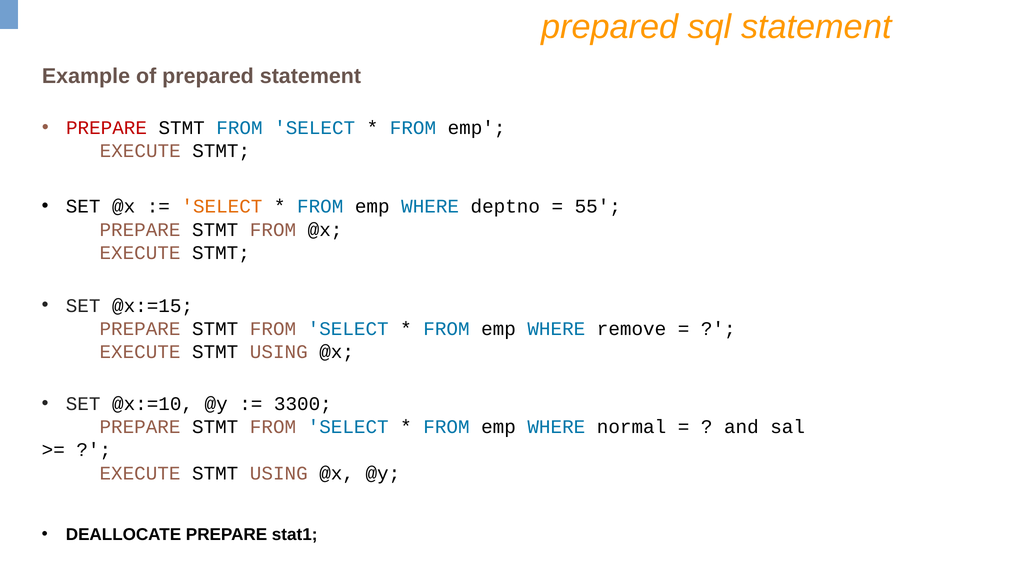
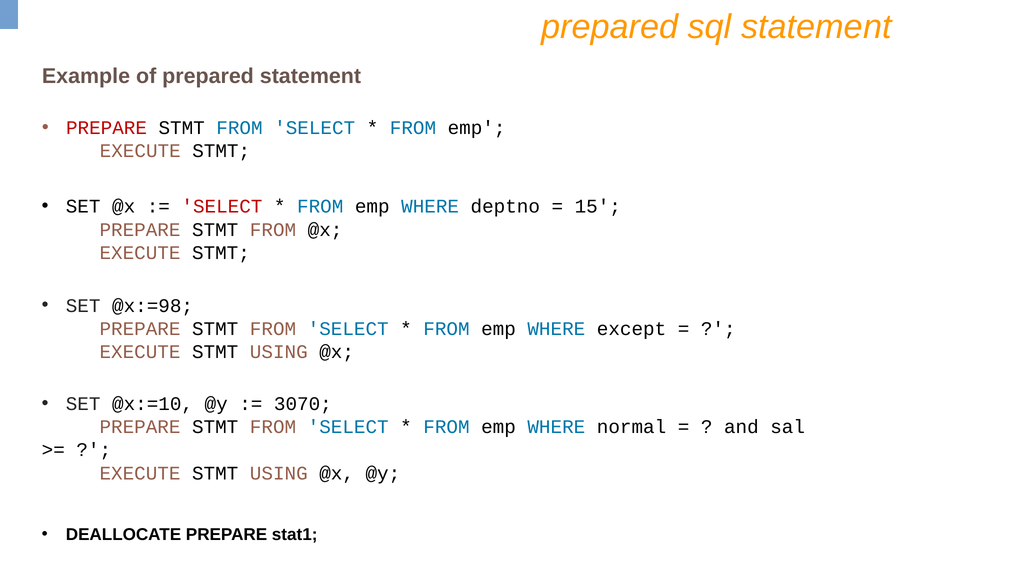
SELECT colour: orange -> red (222, 207)
55: 55 -> 15 (598, 207)
@x:=15: @x:=15 -> @x:=98 (153, 306)
remove: remove -> except (632, 329)
3300: 3300 -> 3070 (303, 404)
